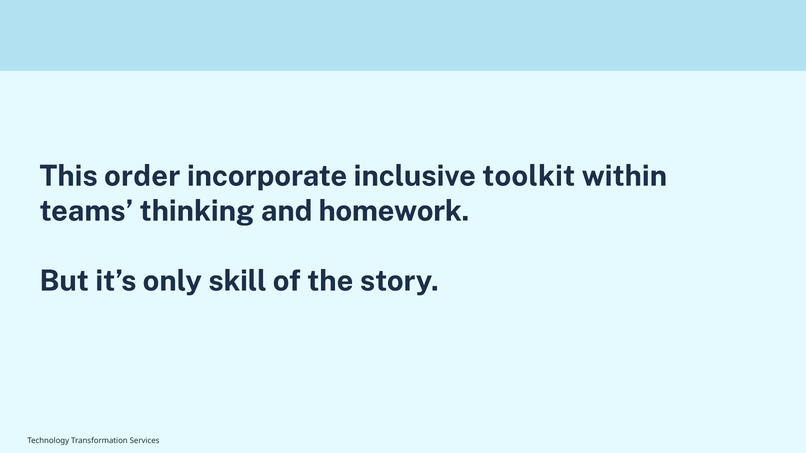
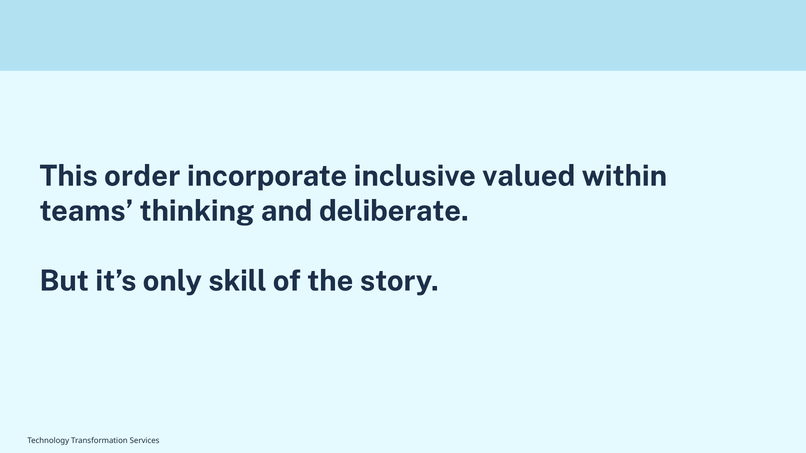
toolkit: toolkit -> valued (529, 176)
homework: homework -> deliberate (394, 211)
